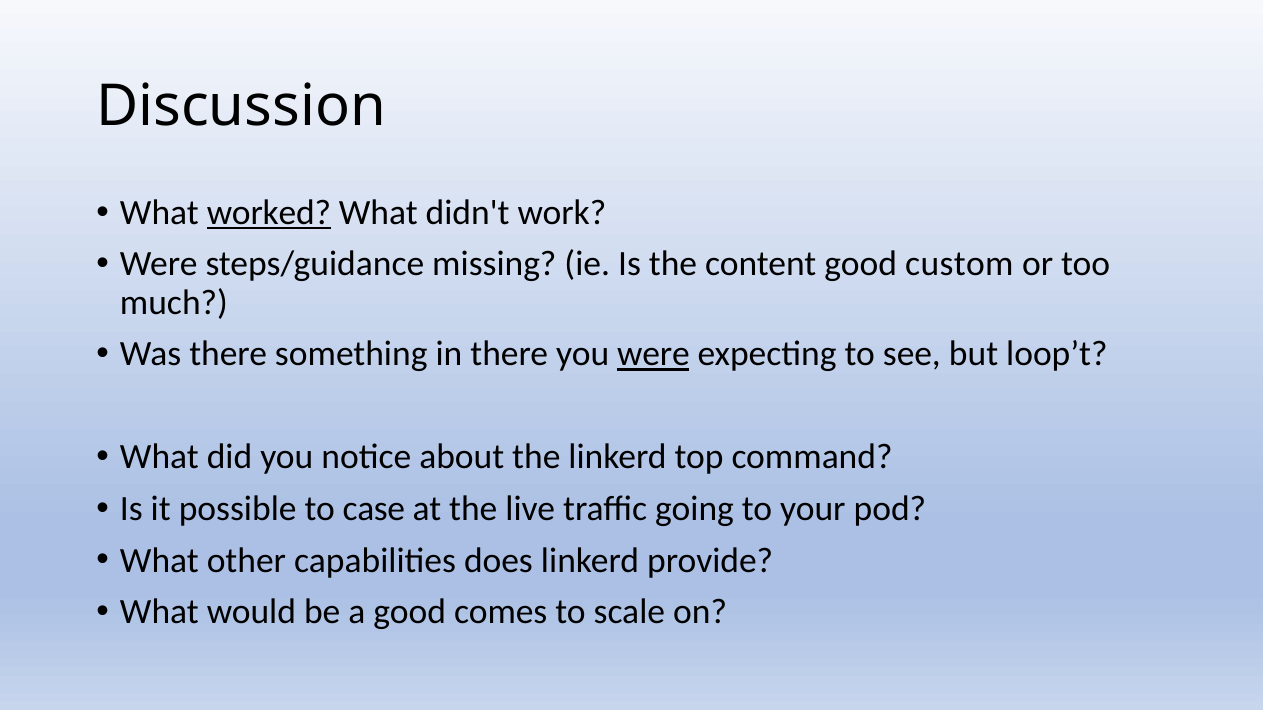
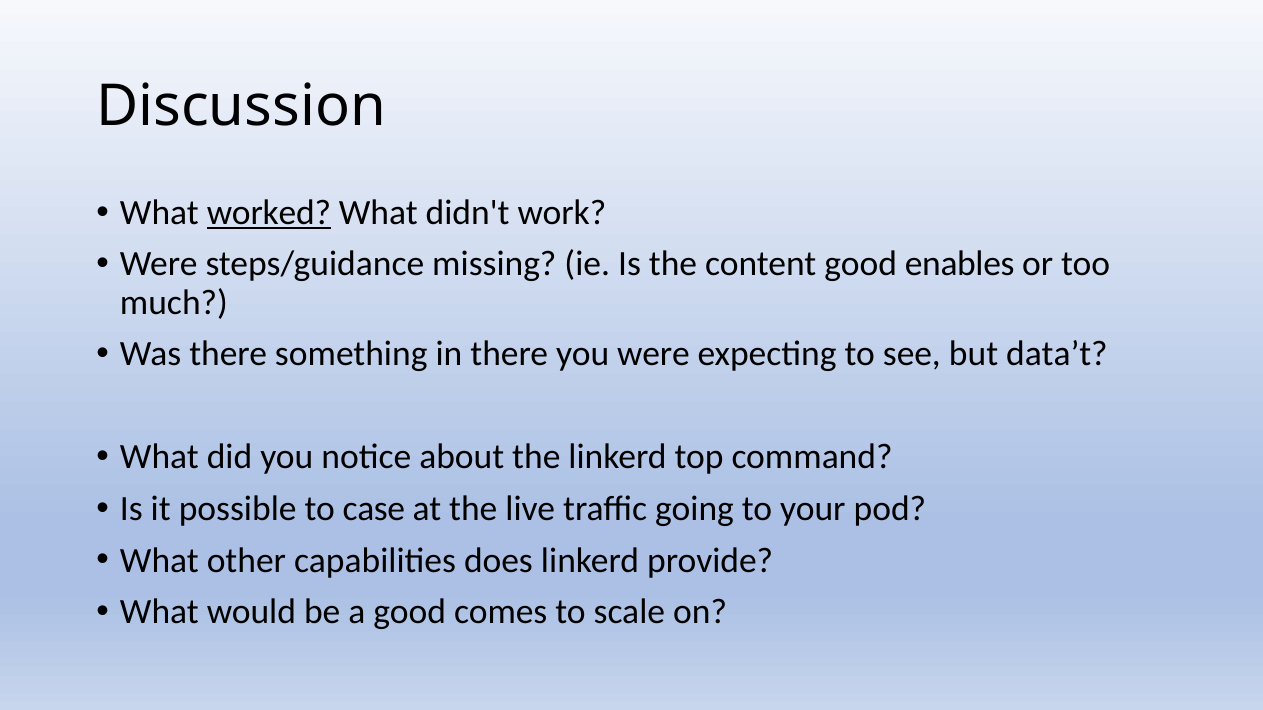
custom: custom -> enables (960, 264)
were underline: present -> none (653, 354)
loop’t: loop’t -> data’t (1057, 354)
